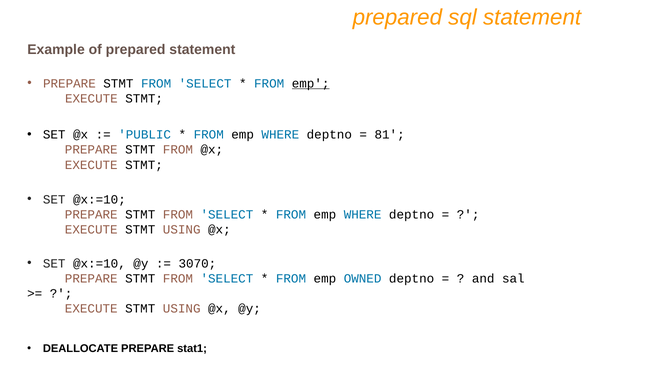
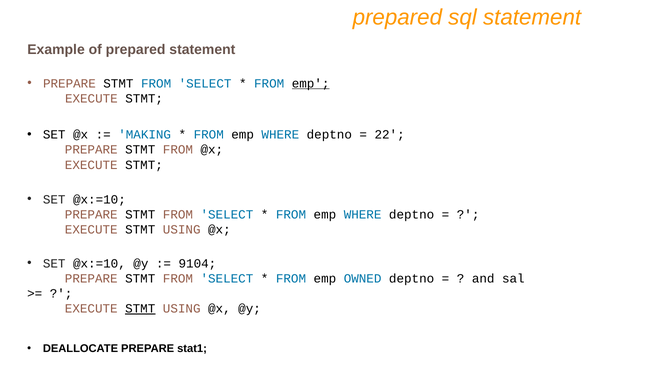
PUBLIC: PUBLIC -> MAKING (145, 135)
81: 81 -> 22 (390, 135)
3070: 3070 -> 9104 (197, 263)
STMT underline: none -> present (140, 309)
